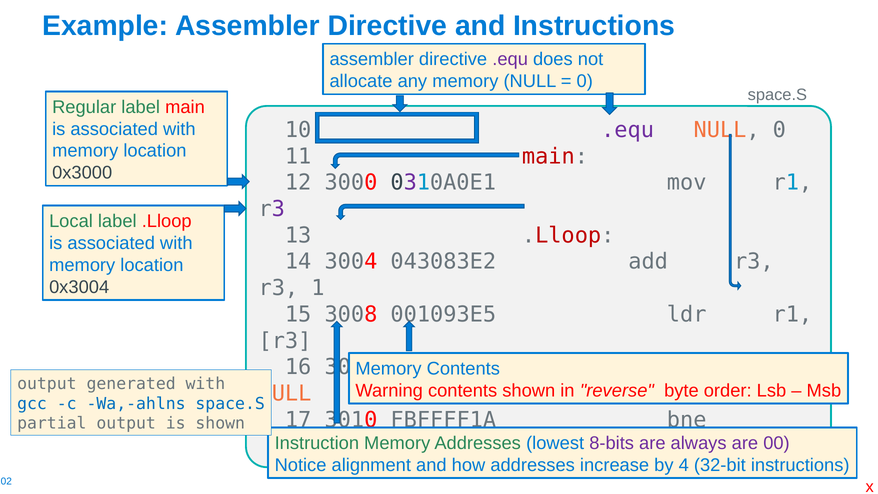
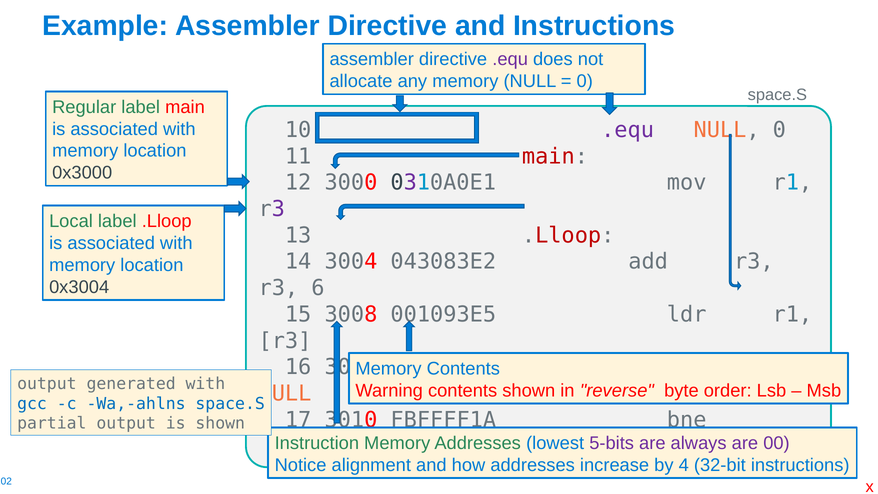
1: 1 -> 6 (318, 288)
8-bits: 8-bits -> 5-bits (612, 443)
